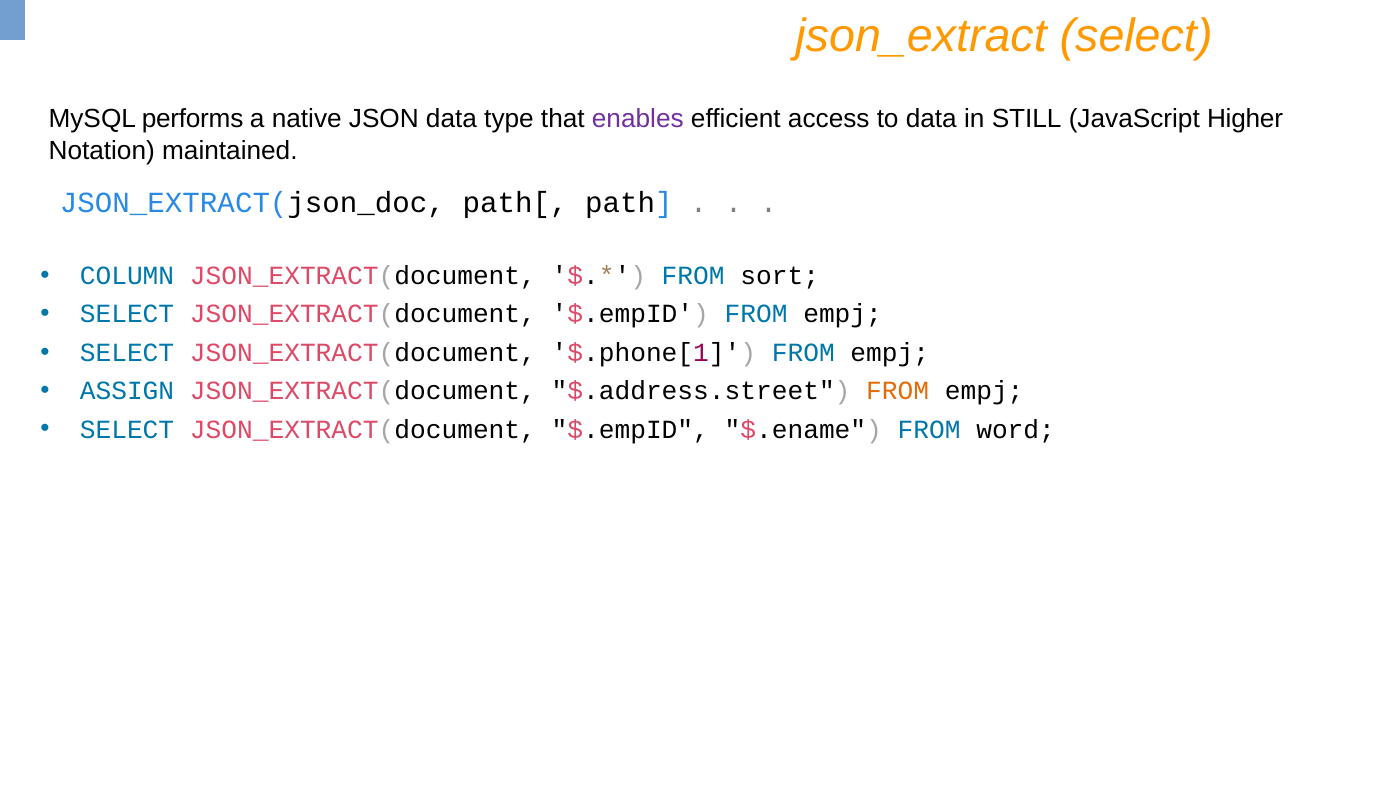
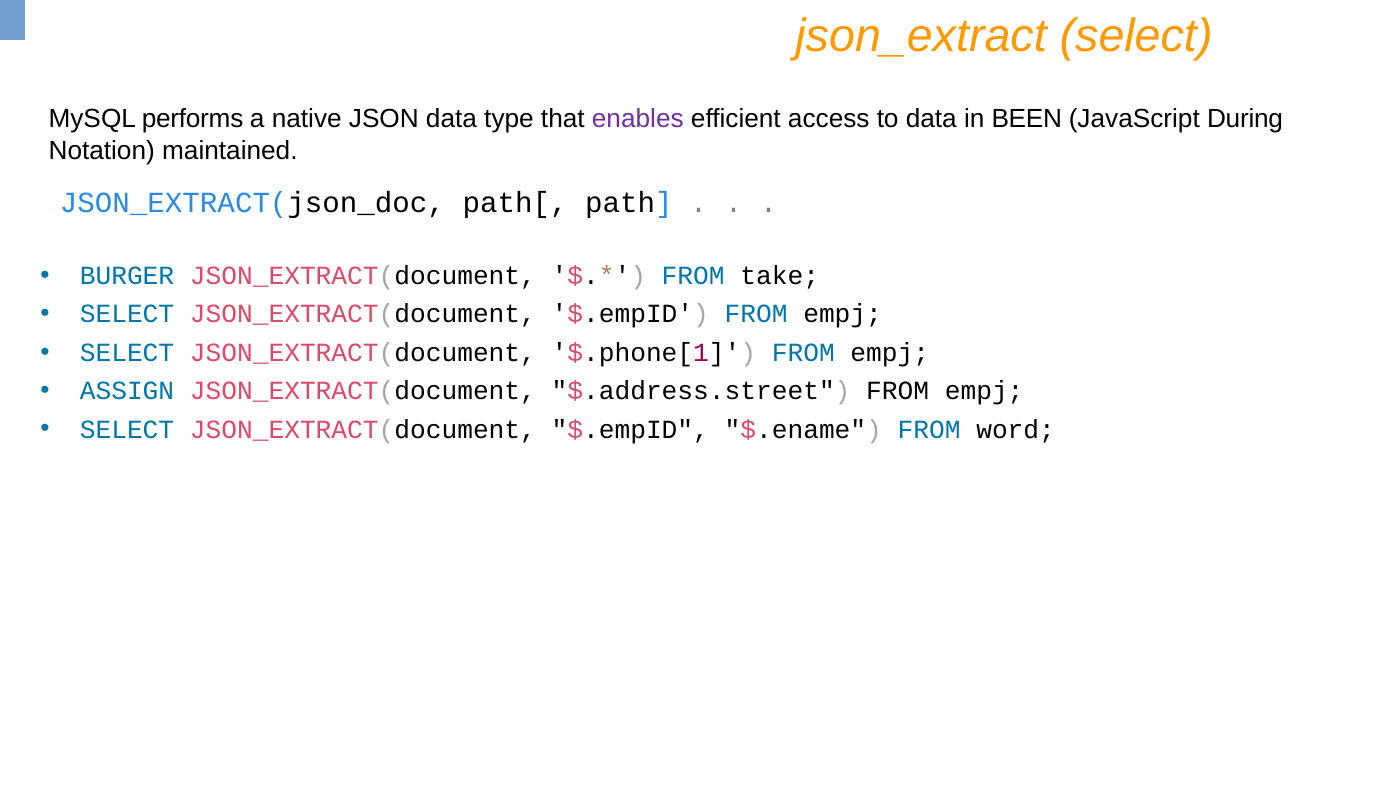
STILL: STILL -> BEEN (1027, 119)
Higher: Higher -> During (1245, 119)
COLUMN: COLUMN -> BURGER (127, 276)
sort: sort -> take (780, 276)
FROM colour: orange -> black (898, 391)
